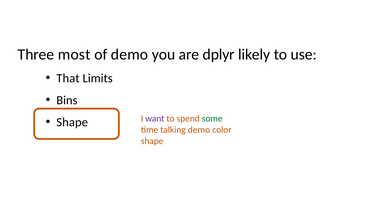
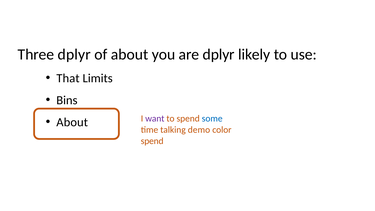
Three most: most -> dplyr (74, 54)
of demo: demo -> about (130, 54)
Shape: Shape -> About (72, 122)
some colour: green -> blue (212, 119)
shape: shape -> spend (152, 141)
